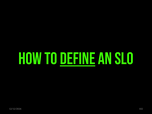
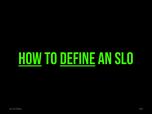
HOW underline: none -> present (30, 59)
